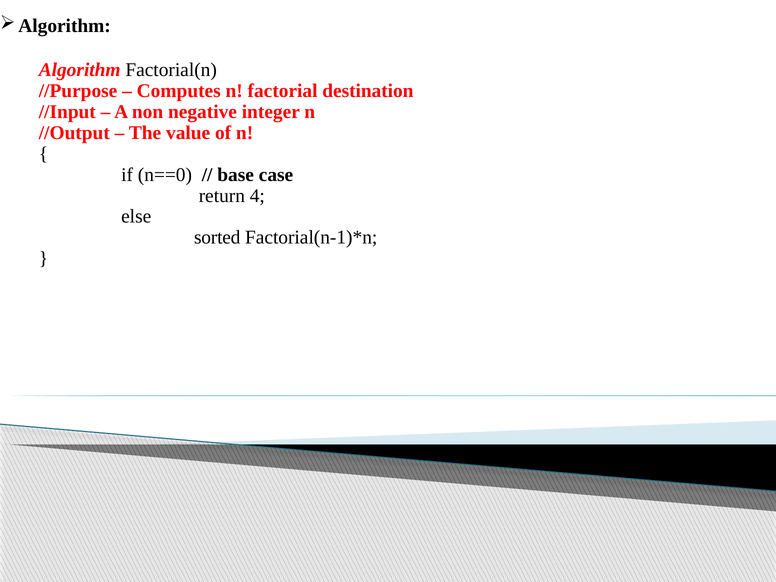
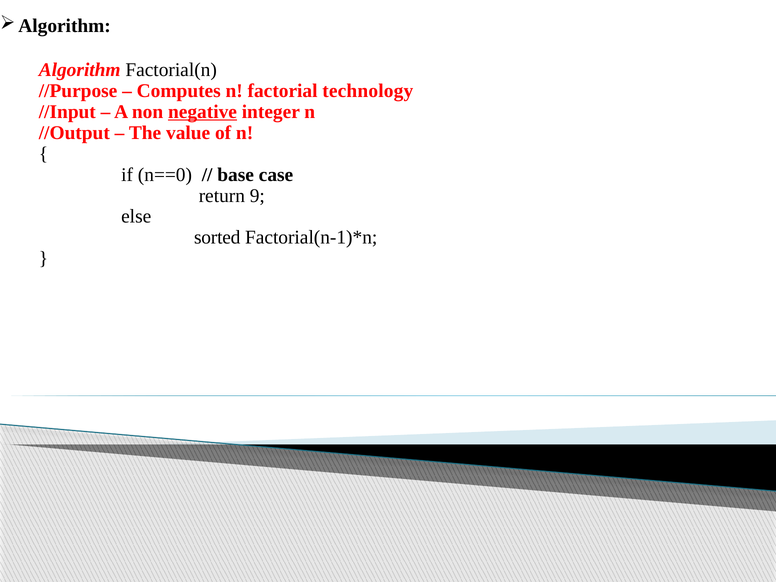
destination: destination -> technology (368, 91)
negative underline: none -> present (202, 112)
4: 4 -> 9 (257, 196)
